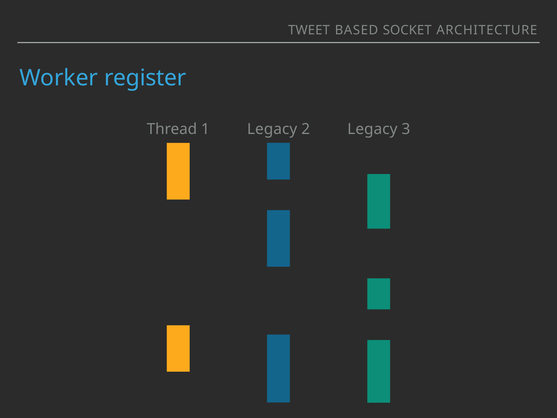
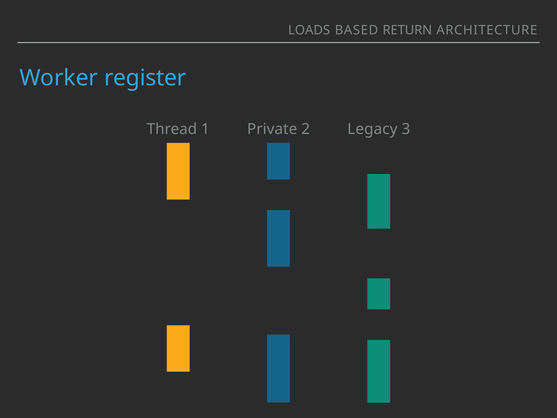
TWEET: TWEET -> LOADS (309, 30)
SOCKET: SOCKET -> RETURN (407, 30)
1 Legacy: Legacy -> Private (272, 129)
